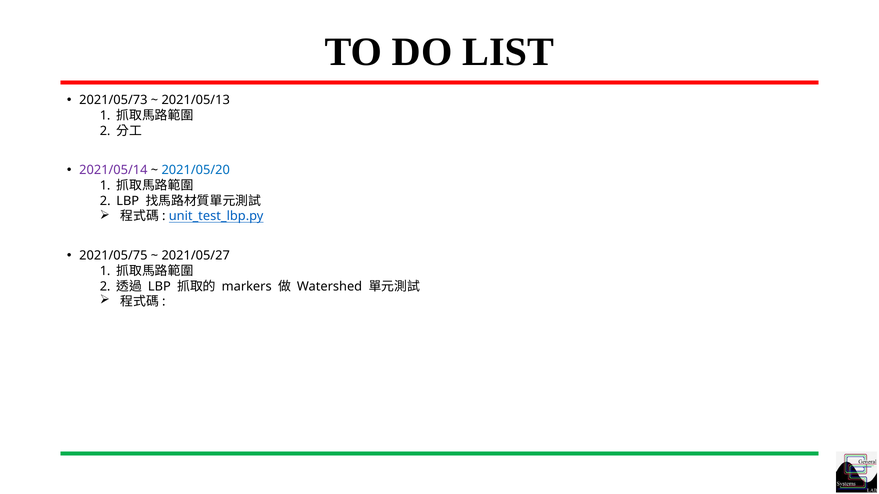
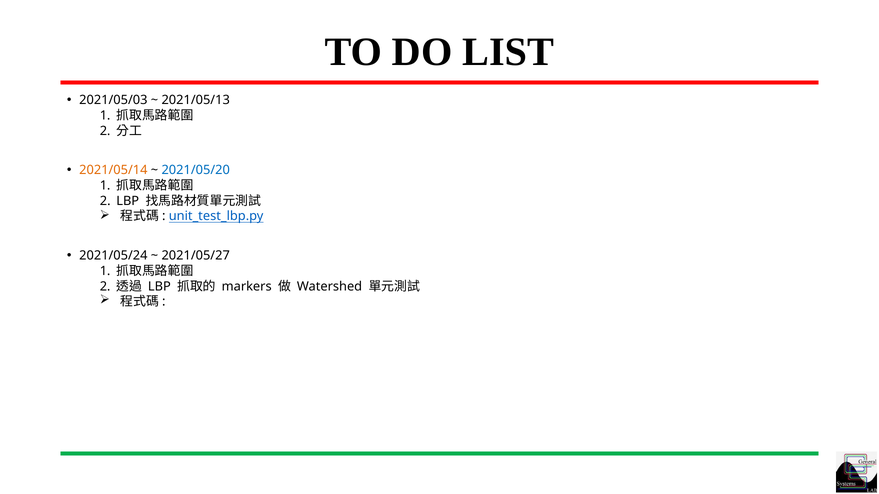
2021/05/73: 2021/05/73 -> 2021/05/03 (113, 100)
2021/05/14 colour: purple -> orange (113, 170)
2021/05/75: 2021/05/75 -> 2021/05/24 (113, 256)
